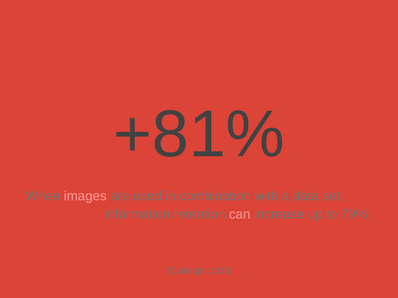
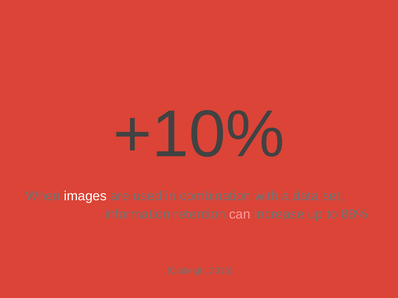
+81%: +81% -> +10% (199, 135)
images colour: pink -> white (85, 196)
79%: 79% -> 88% (354, 215)
